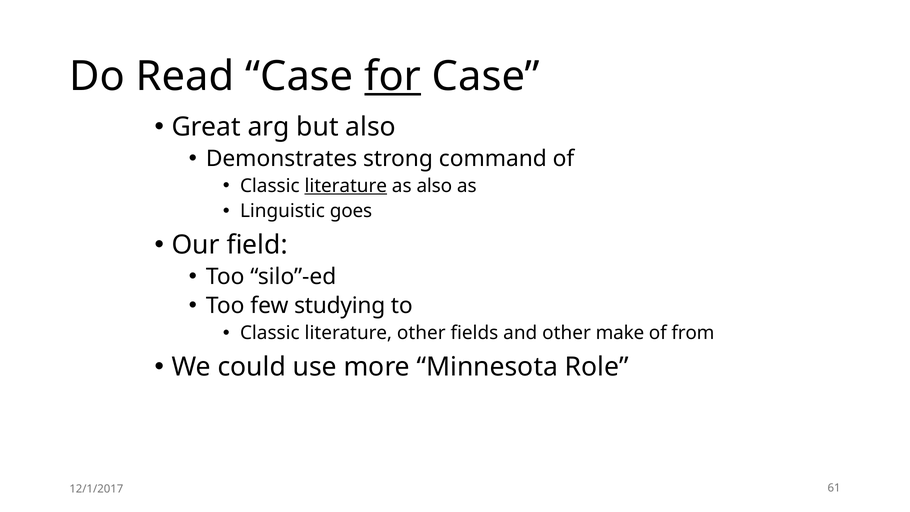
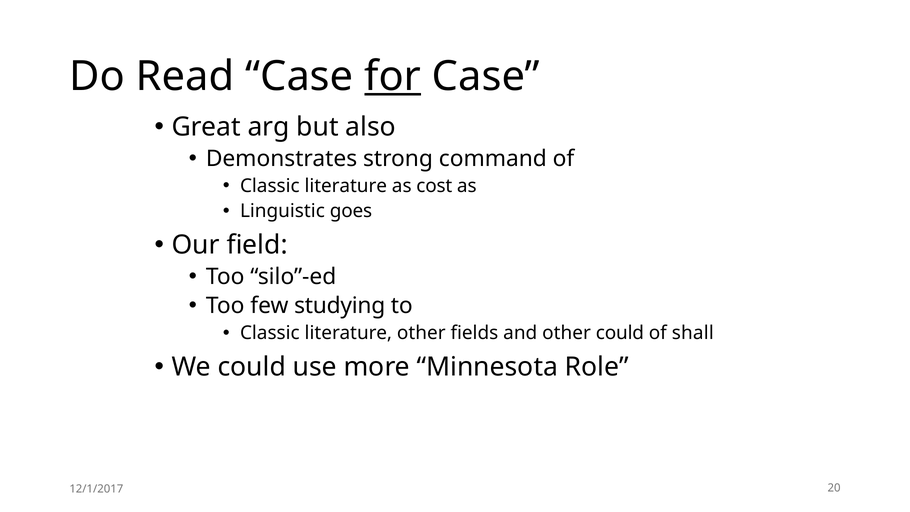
literature underline: present -> none (346, 186)
as also: also -> cost (434, 186)
other make: make -> could (620, 333)
from: from -> shall (693, 333)
61: 61 -> 20 (834, 488)
